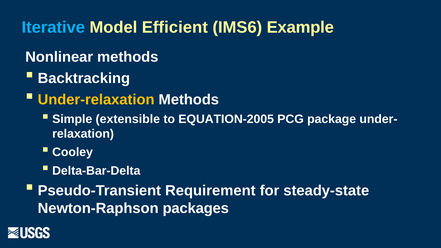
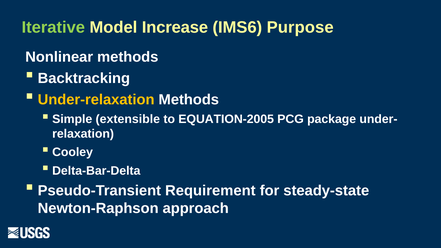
Iterative colour: light blue -> light green (53, 27)
Efficient: Efficient -> Increase (175, 27)
Example: Example -> Purpose (300, 27)
packages: packages -> approach (196, 208)
